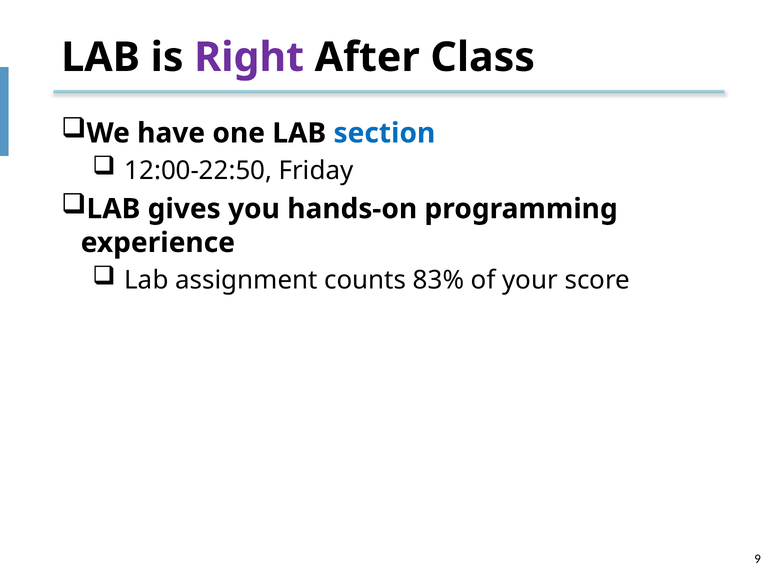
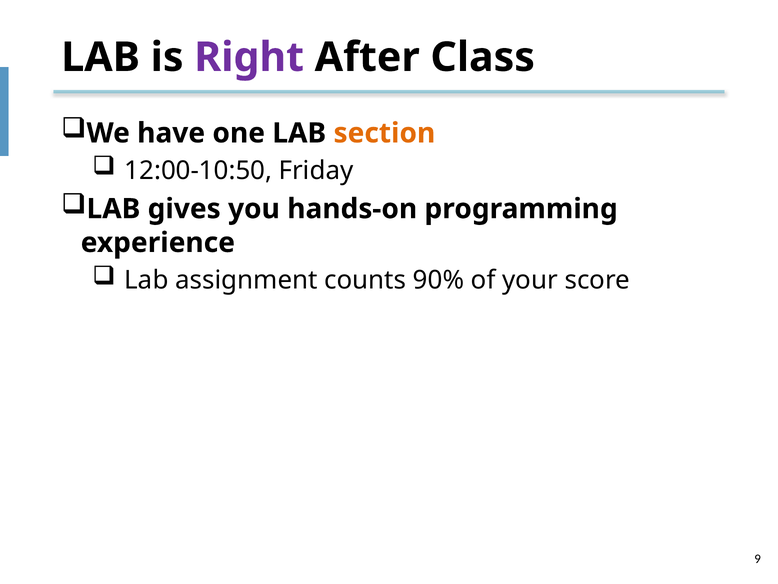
section colour: blue -> orange (384, 133)
12:00-22:50: 12:00-22:50 -> 12:00-10:50 (198, 171)
83%: 83% -> 90% (439, 280)
